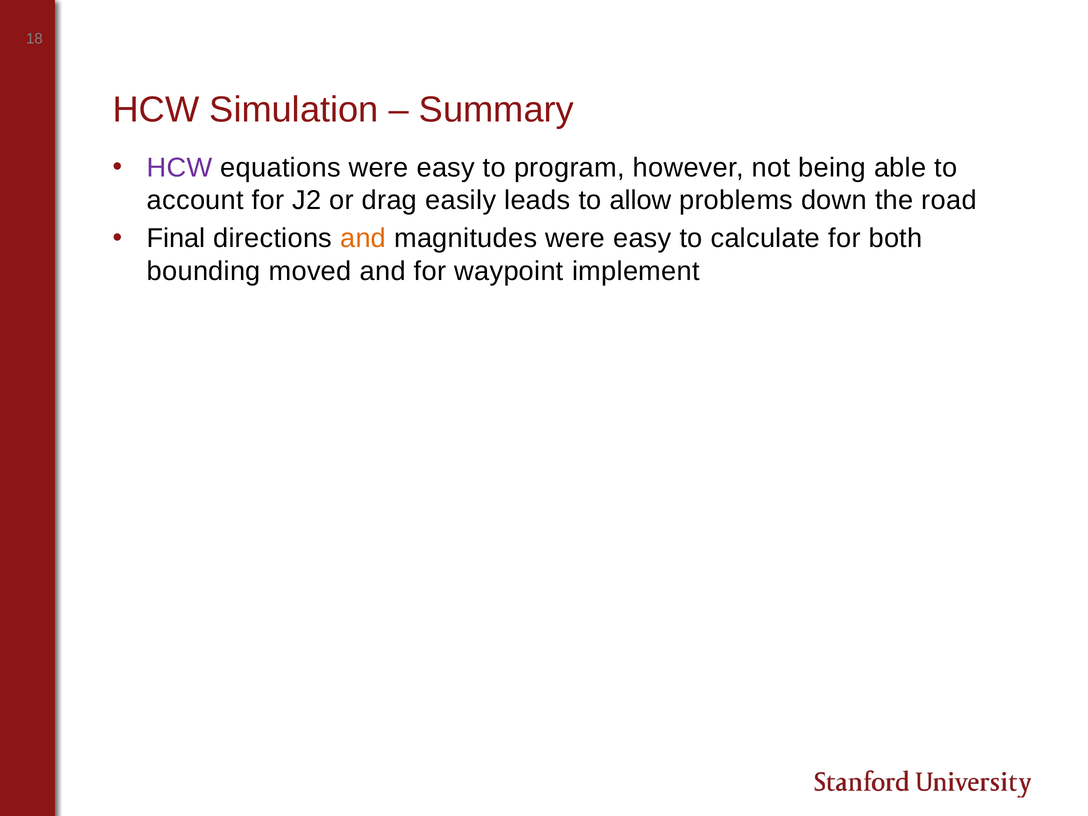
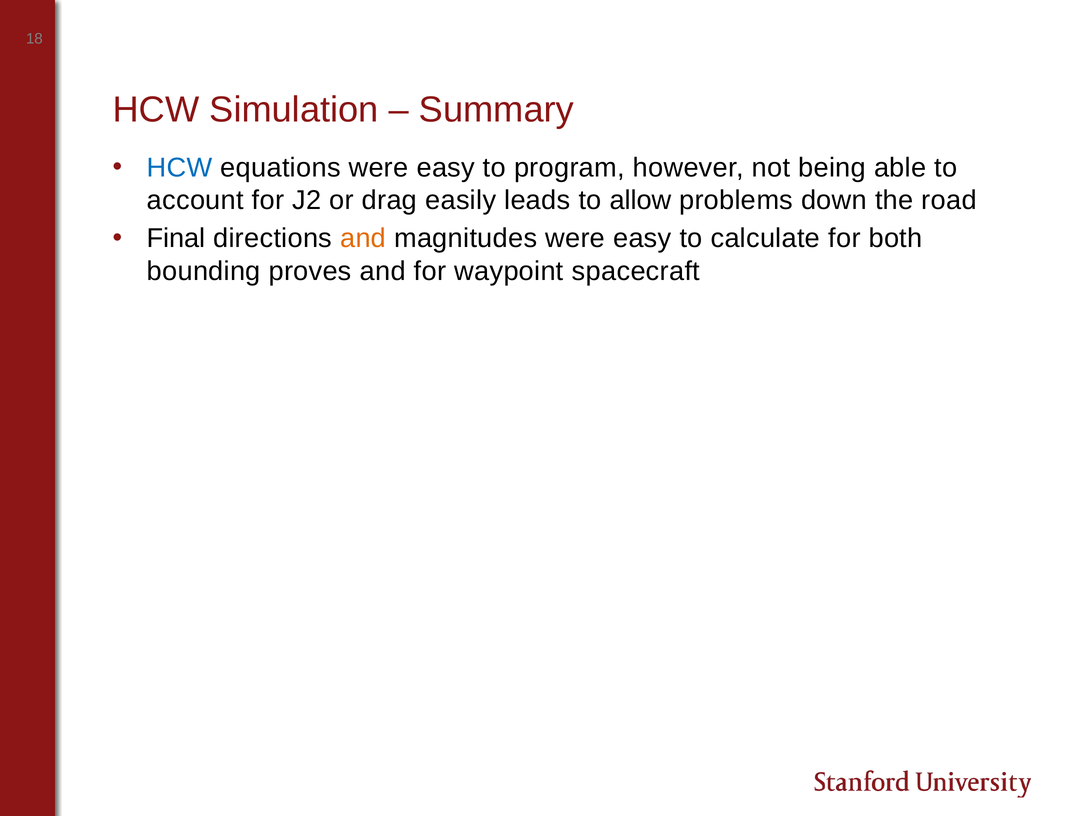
HCW colour: purple -> blue (180, 168)
moved: moved -> proves (310, 271)
implement: implement -> spacecraft (636, 271)
